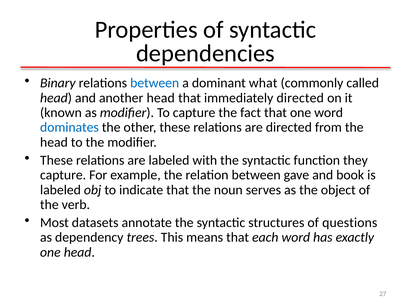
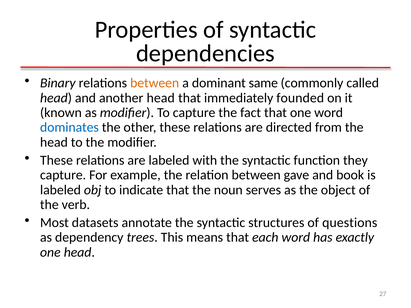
between colour: blue -> orange (155, 83)
what: what -> same (263, 83)
immediately directed: directed -> founded (300, 98)
